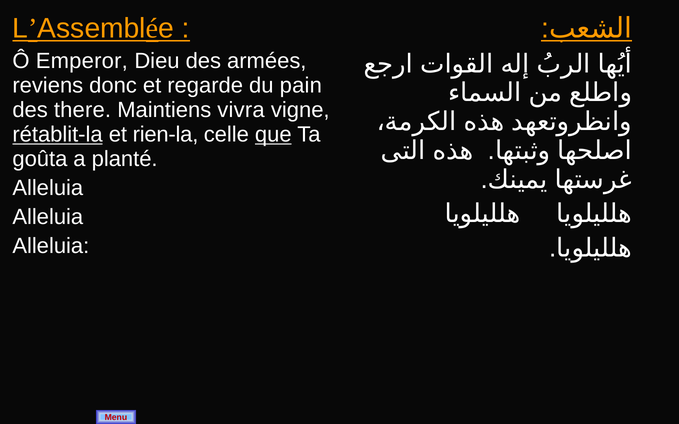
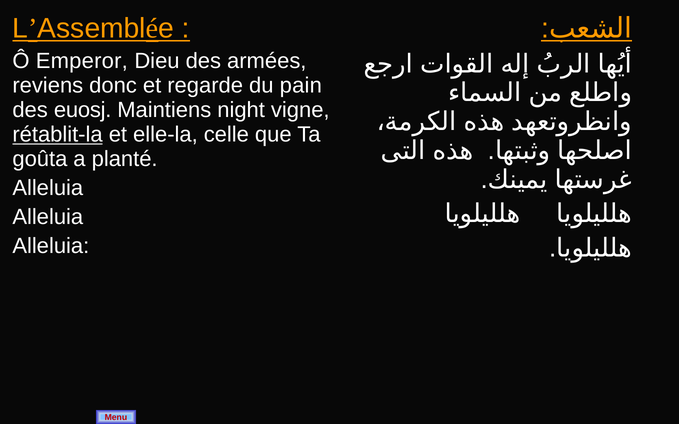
there: there -> euosj (83, 110)
vivra: vivra -> night (241, 110)
rien-la: rien-la -> elle-la (165, 135)
que underline: present -> none (273, 135)
